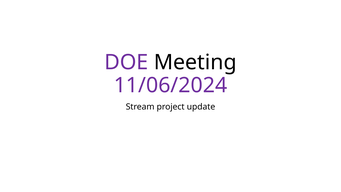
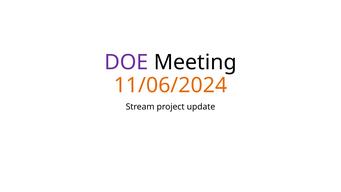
11/06/2024 colour: purple -> orange (170, 85)
